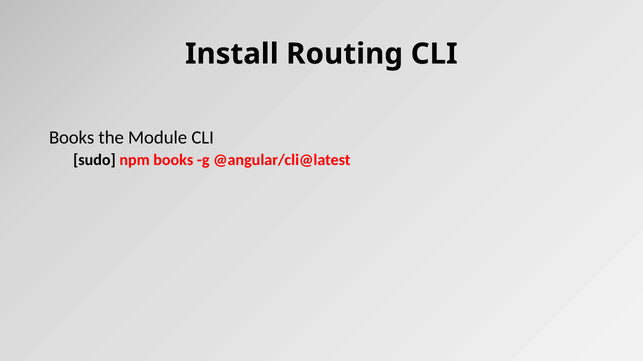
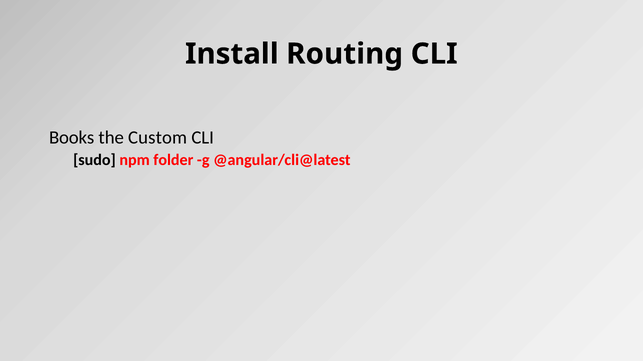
Module: Module -> Custom (158, 138)
npm books: books -> folder (173, 160)
